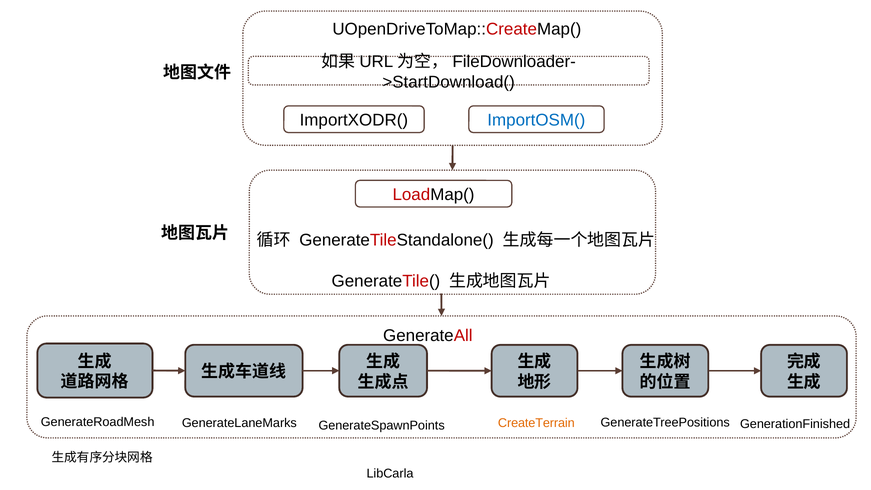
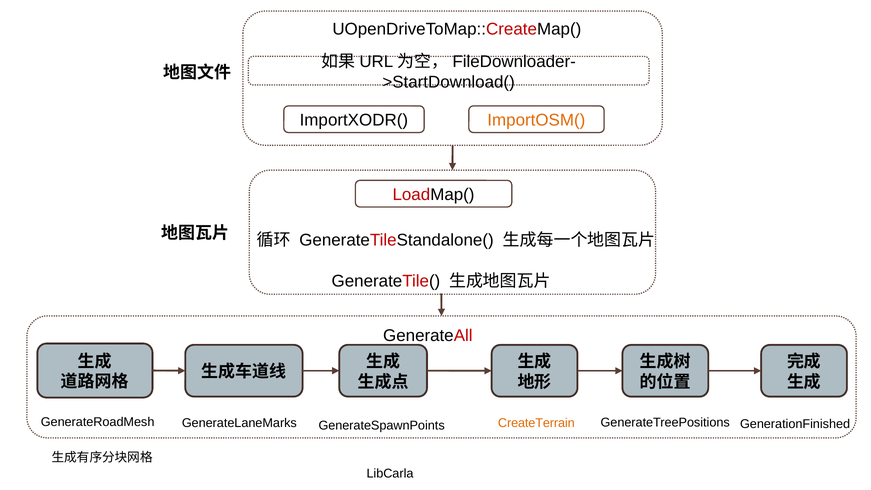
ImportOSM( colour: blue -> orange (536, 120)
